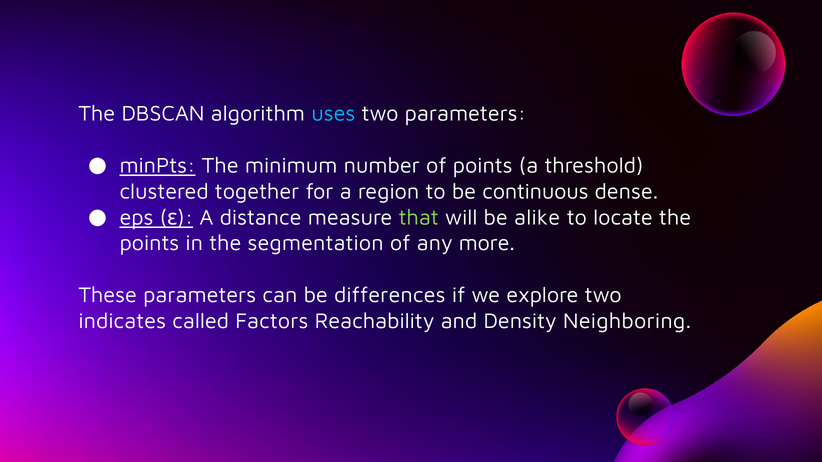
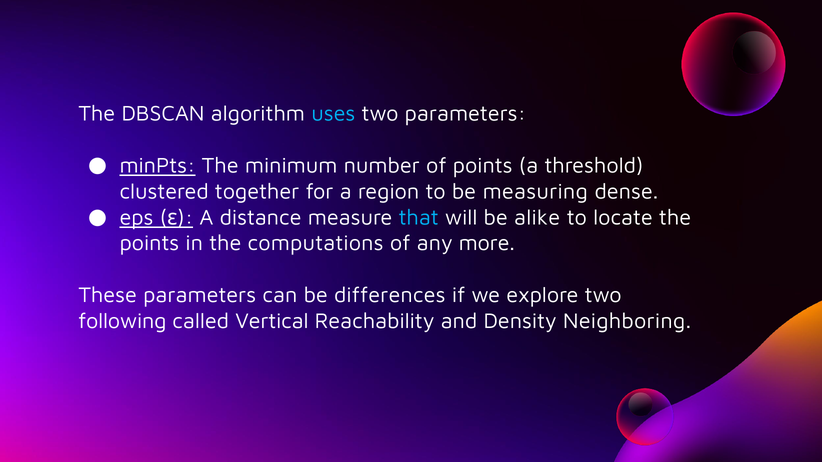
continuous: continuous -> measuring (535, 192)
that colour: light green -> light blue (419, 218)
segmentation: segmentation -> computations (316, 244)
indicates: indicates -> following (122, 322)
Factors: Factors -> Vertical (272, 322)
